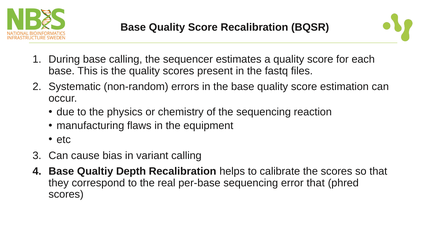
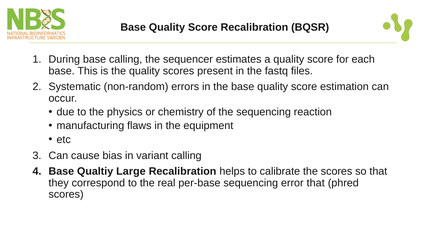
Depth: Depth -> Large (131, 172)
